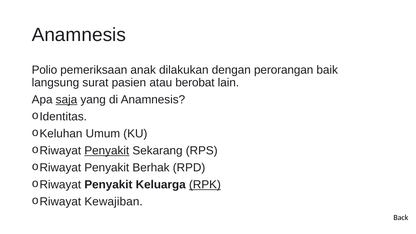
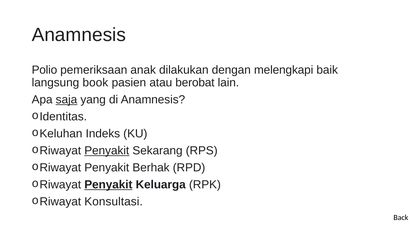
perorangan: perorangan -> melengkapi (284, 70)
surat: surat -> book (95, 83)
Umum: Umum -> Indeks (103, 134)
Penyakit underline: none -> present (108, 185)
RPK underline: present -> none (205, 185)
Kewajiban: Kewajiban -> Konsultasi (114, 202)
